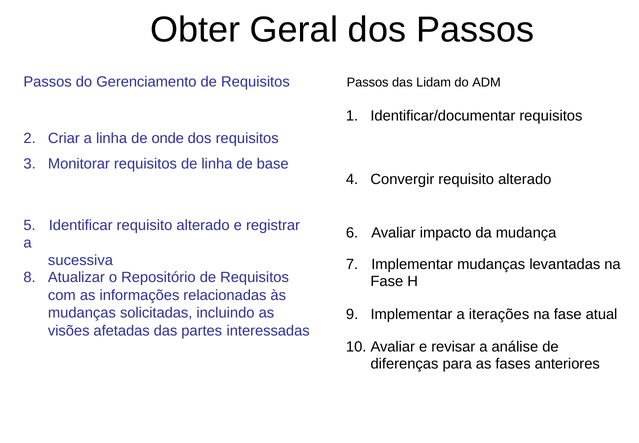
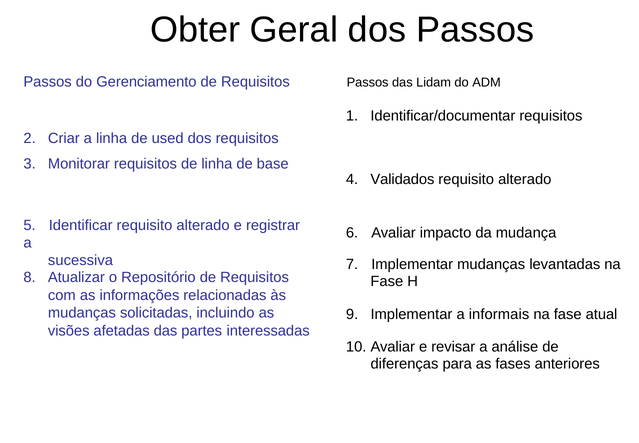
onde: onde -> used (168, 138)
Convergir: Convergir -> Validados (402, 179)
iterações: iterações -> informais (499, 314)
